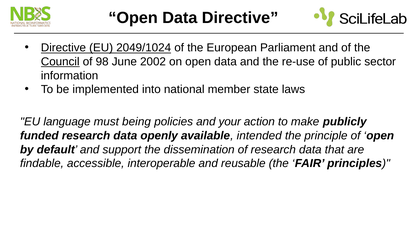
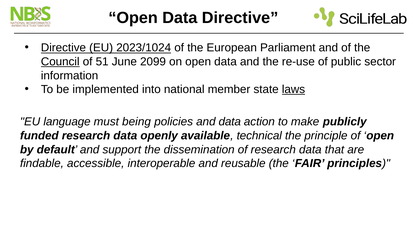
2049/1024: 2049/1024 -> 2023/1024 (144, 48)
98: 98 -> 51 (102, 62)
2002: 2002 -> 2099 (153, 62)
laws underline: none -> present (293, 90)
and your: your -> data (230, 122)
intended: intended -> technical (259, 136)
